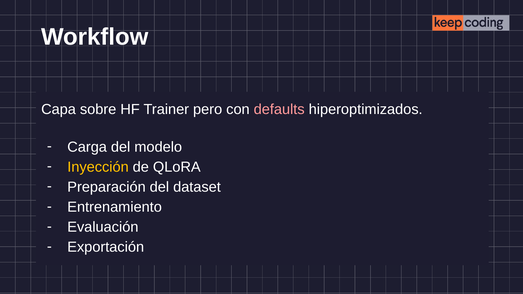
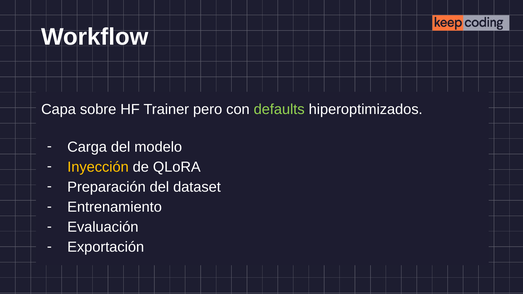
defaults colour: pink -> light green (279, 109)
